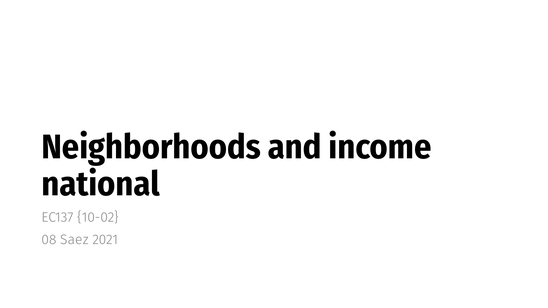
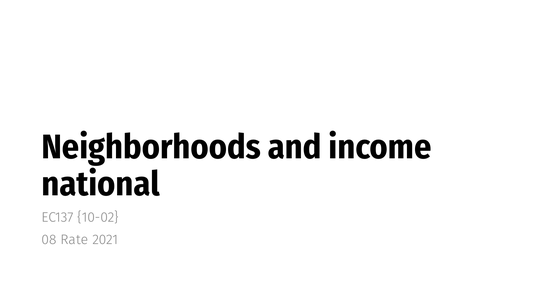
Saez: Saez -> Rate (74, 240)
